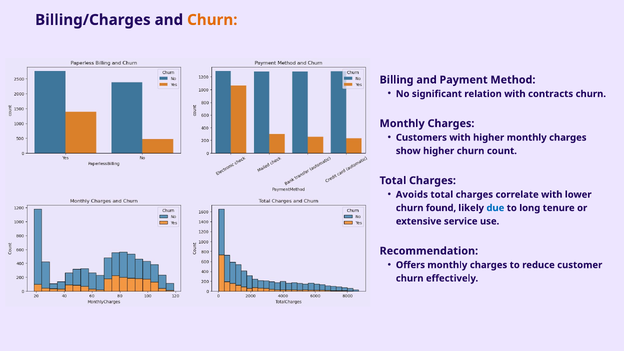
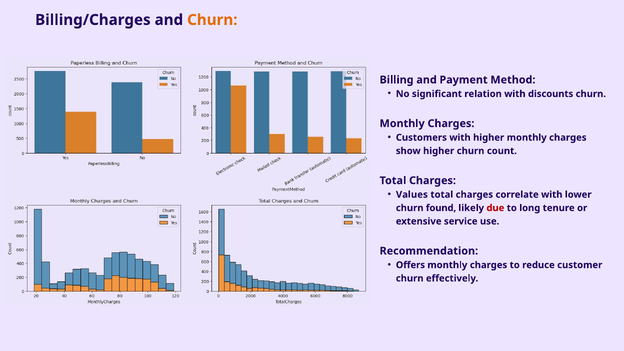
contracts: contracts -> discounts (551, 94)
Avoids: Avoids -> Values (412, 195)
due colour: blue -> red (495, 208)
